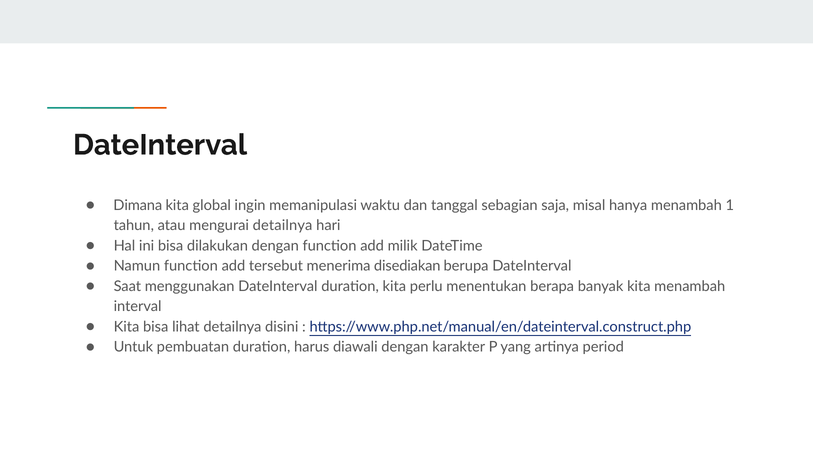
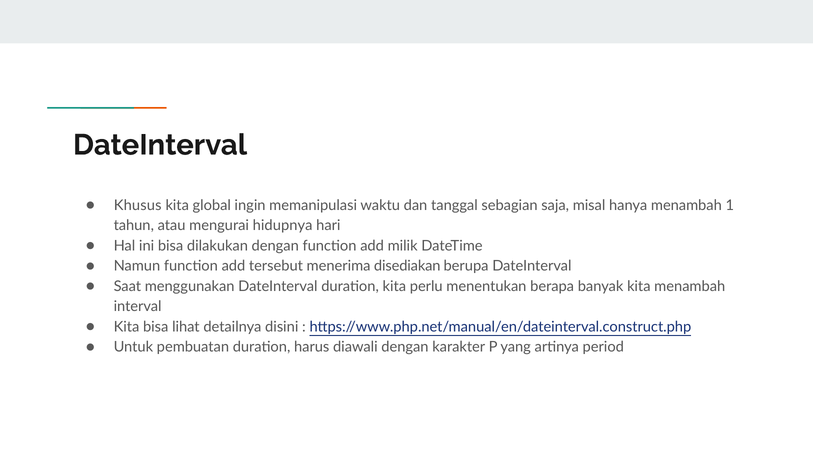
Dimana: Dimana -> Khusus (138, 205)
mengurai detailnya: detailnya -> hidupnya (283, 226)
